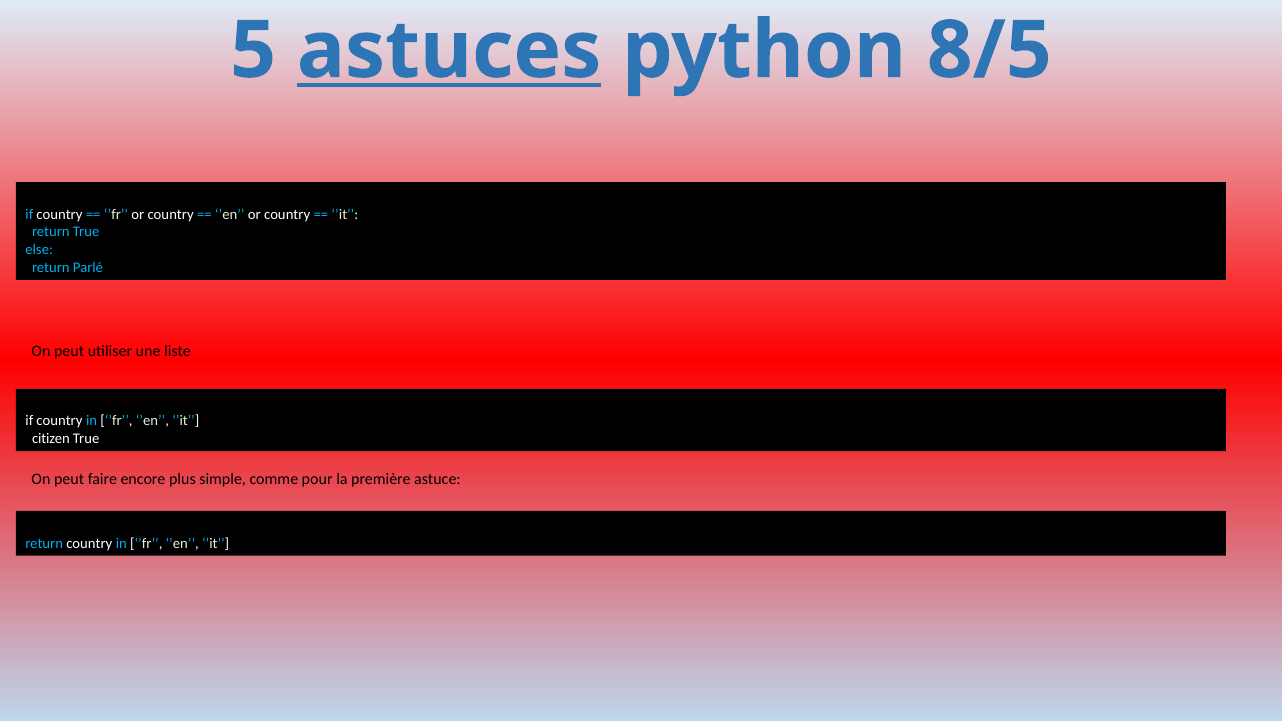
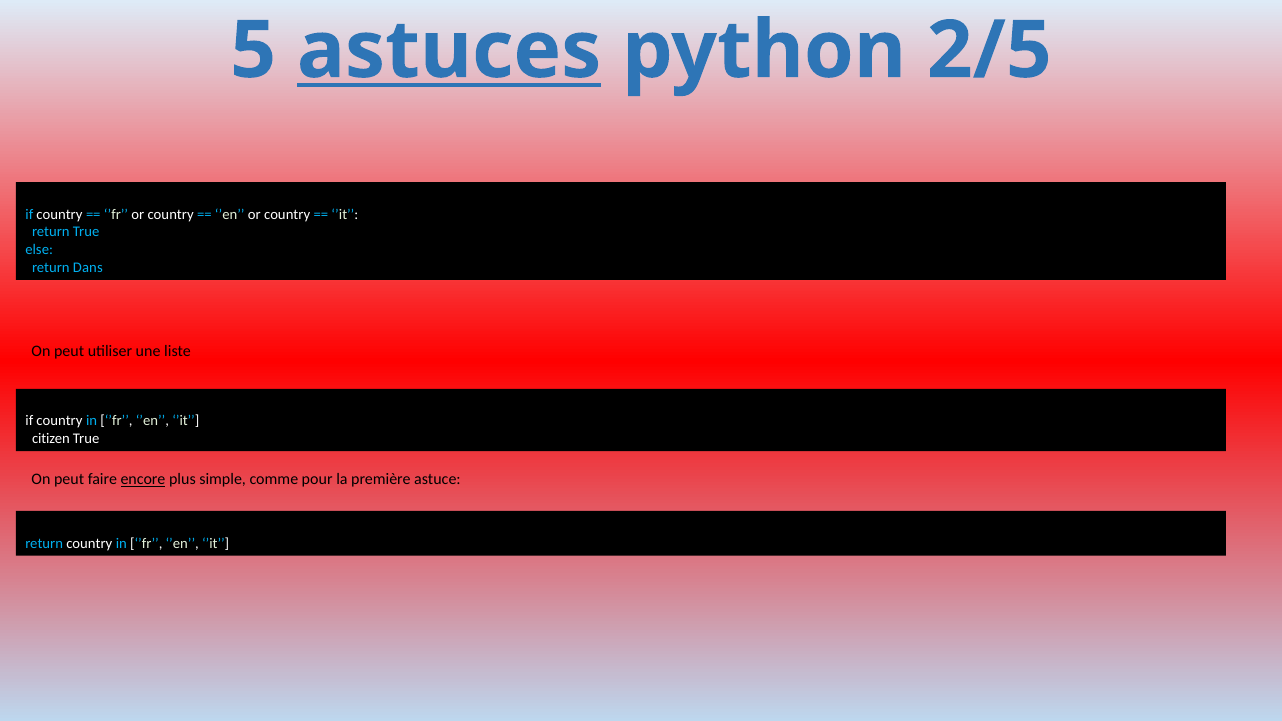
8/5: 8/5 -> 2/5 (989, 51)
Parlé: Parlé -> Dans (88, 267)
encore underline: none -> present (143, 480)
